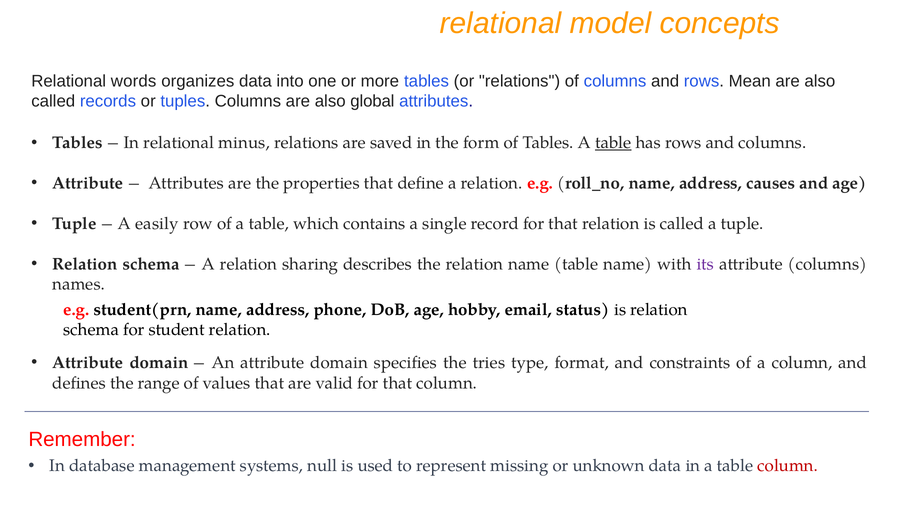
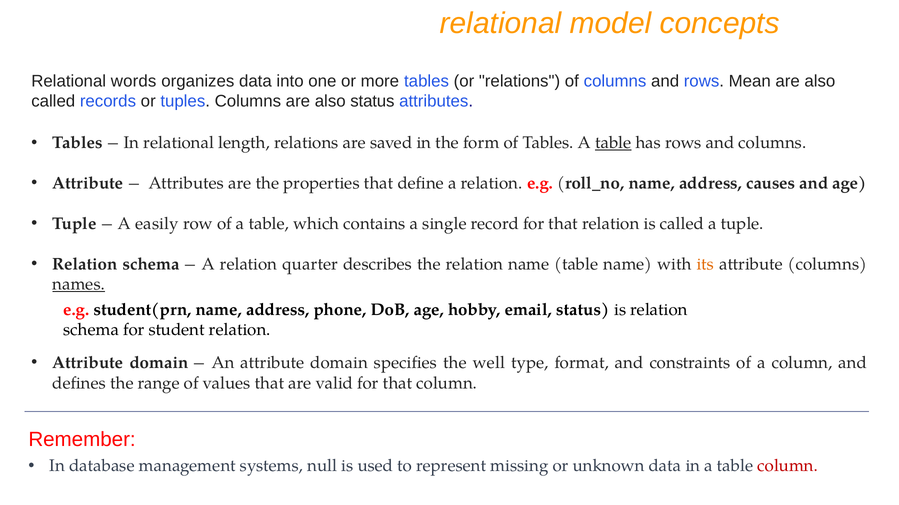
also global: global -> status (372, 101)
minus: minus -> length (244, 143)
sharing: sharing -> quarter (310, 264)
its colour: purple -> orange (705, 264)
names underline: none -> present (79, 285)
tries: tries -> well (489, 363)
